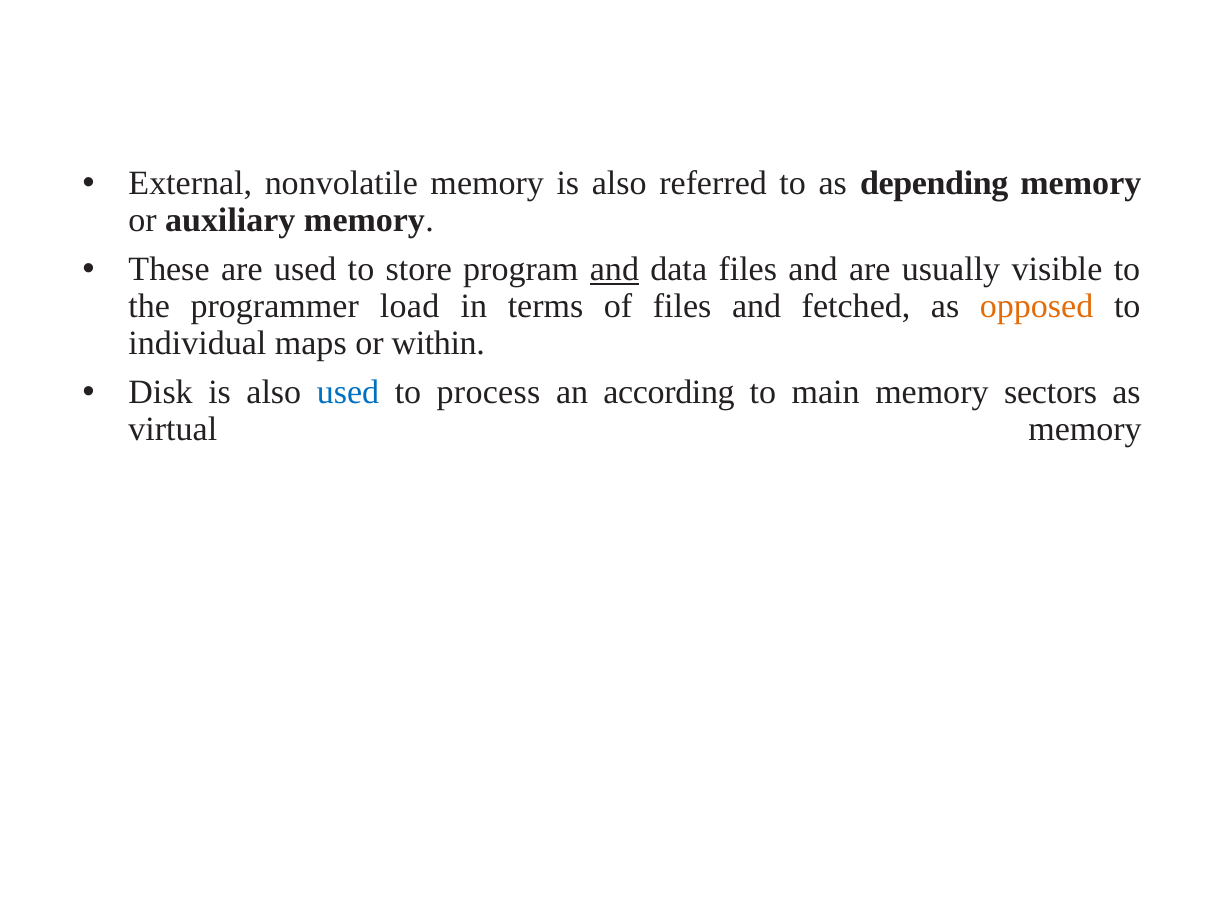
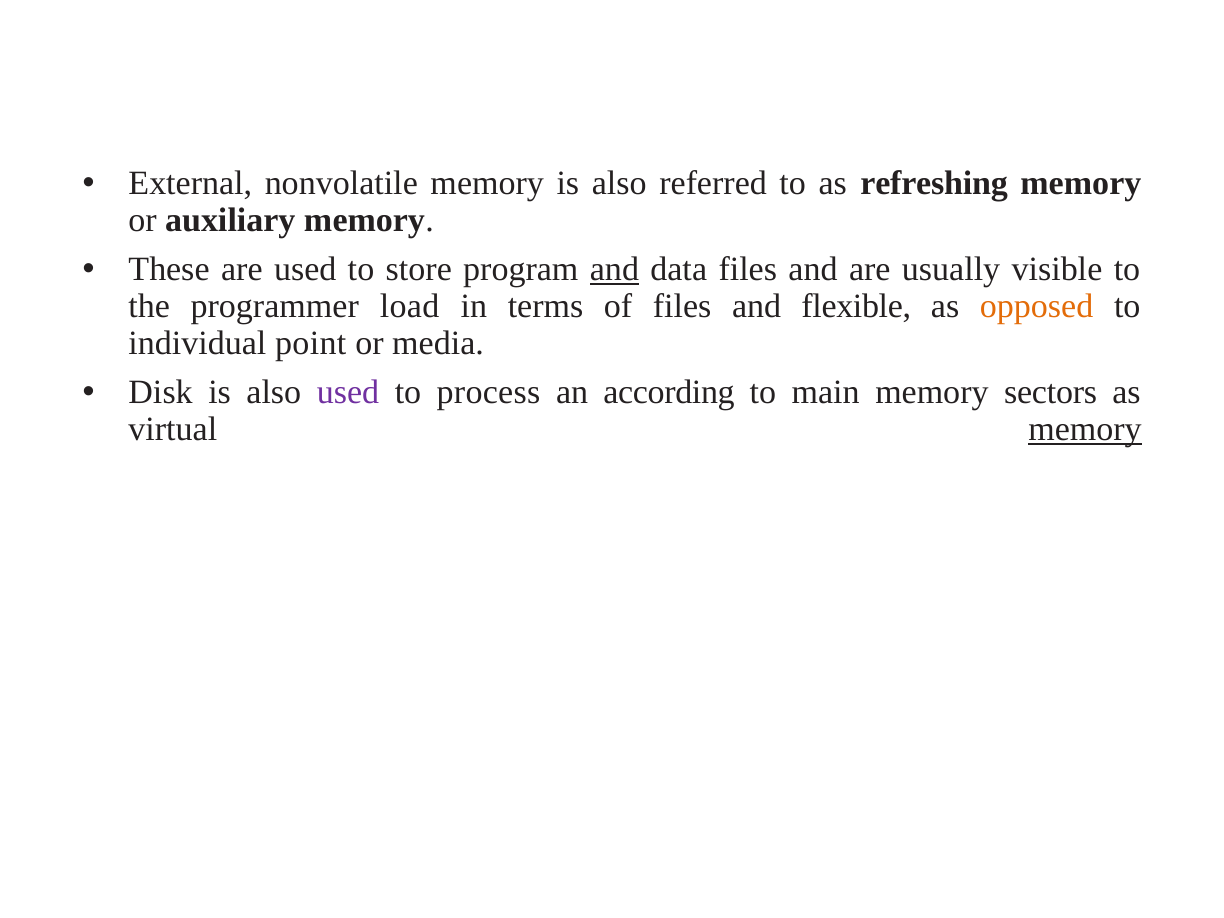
depending: depending -> refreshing (934, 183)
fetched: fetched -> flexible (856, 306)
maps: maps -> point (311, 343)
within: within -> media (438, 343)
used colour: blue -> purple (348, 393)
memory underline: none -> present (1085, 429)
